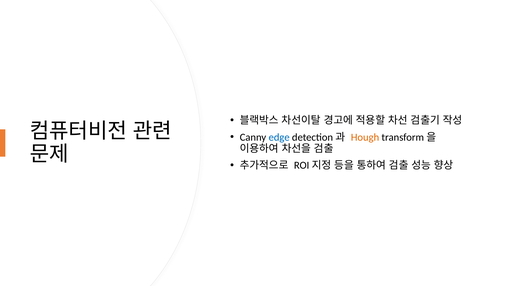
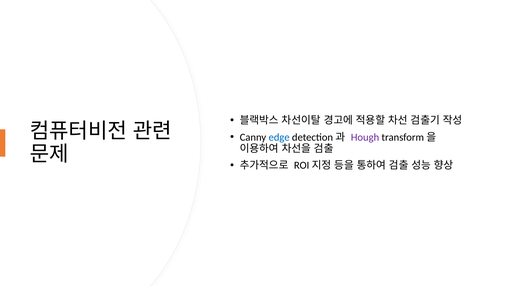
Hough colour: orange -> purple (365, 137)
